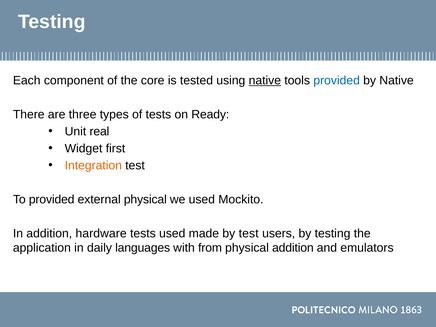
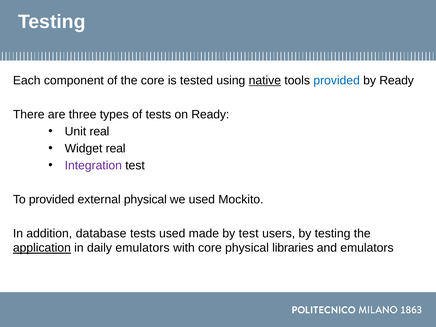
by Native: Native -> Ready (397, 81)
Widget first: first -> real (116, 148)
Integration colour: orange -> purple (93, 165)
hardware: hardware -> database (101, 233)
application underline: none -> present (42, 248)
daily languages: languages -> emulators (143, 248)
with from: from -> core (210, 248)
physical addition: addition -> libraries (293, 248)
